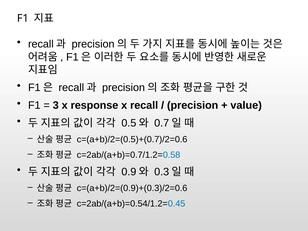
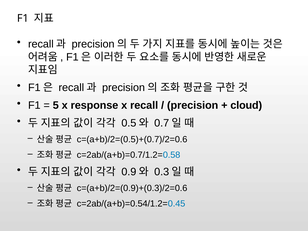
3: 3 -> 5 (56, 105)
value: value -> cloud (246, 105)
